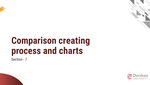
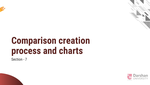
creating: creating -> creation (74, 40)
